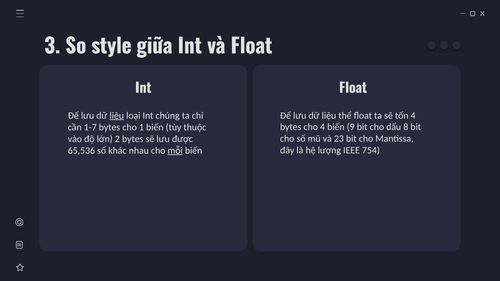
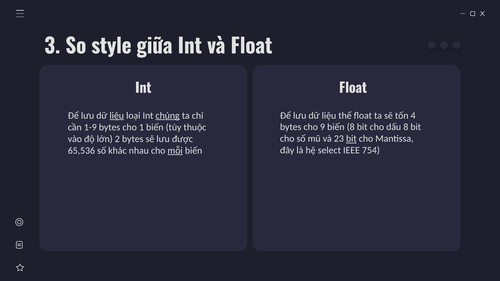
chúng underline: none -> present (168, 116)
1-7: 1-7 -> 1-9 (90, 127)
cho 4: 4 -> 9 (323, 127)
biến 9: 9 -> 8 (351, 127)
bit underline: none -> present (351, 139)
lượng: lượng -> select (329, 151)
